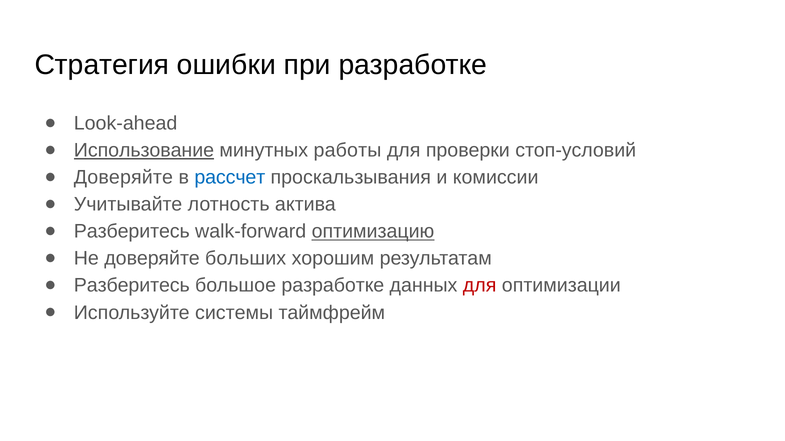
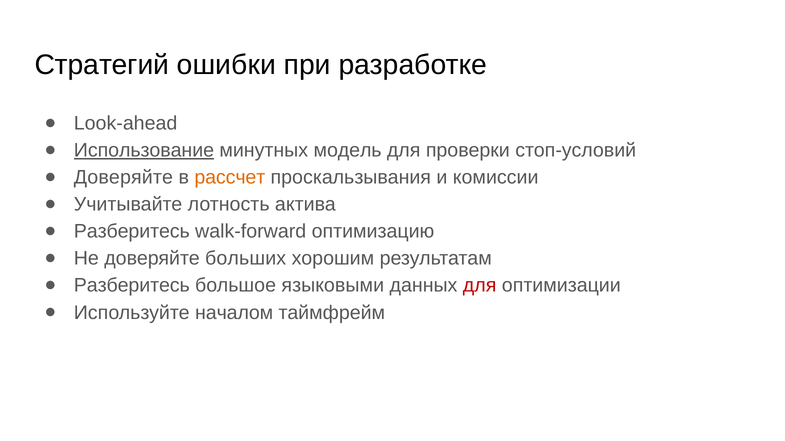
Стратегия: Стратегия -> Стратегий (102, 65)
работы: работы -> модель (348, 151)
рассчет colour: blue -> orange (230, 178)
оптимизацию underline: present -> none (373, 232)
большое разработке: разработке -> языковыми (333, 286)
системы: системы -> началом (234, 313)
